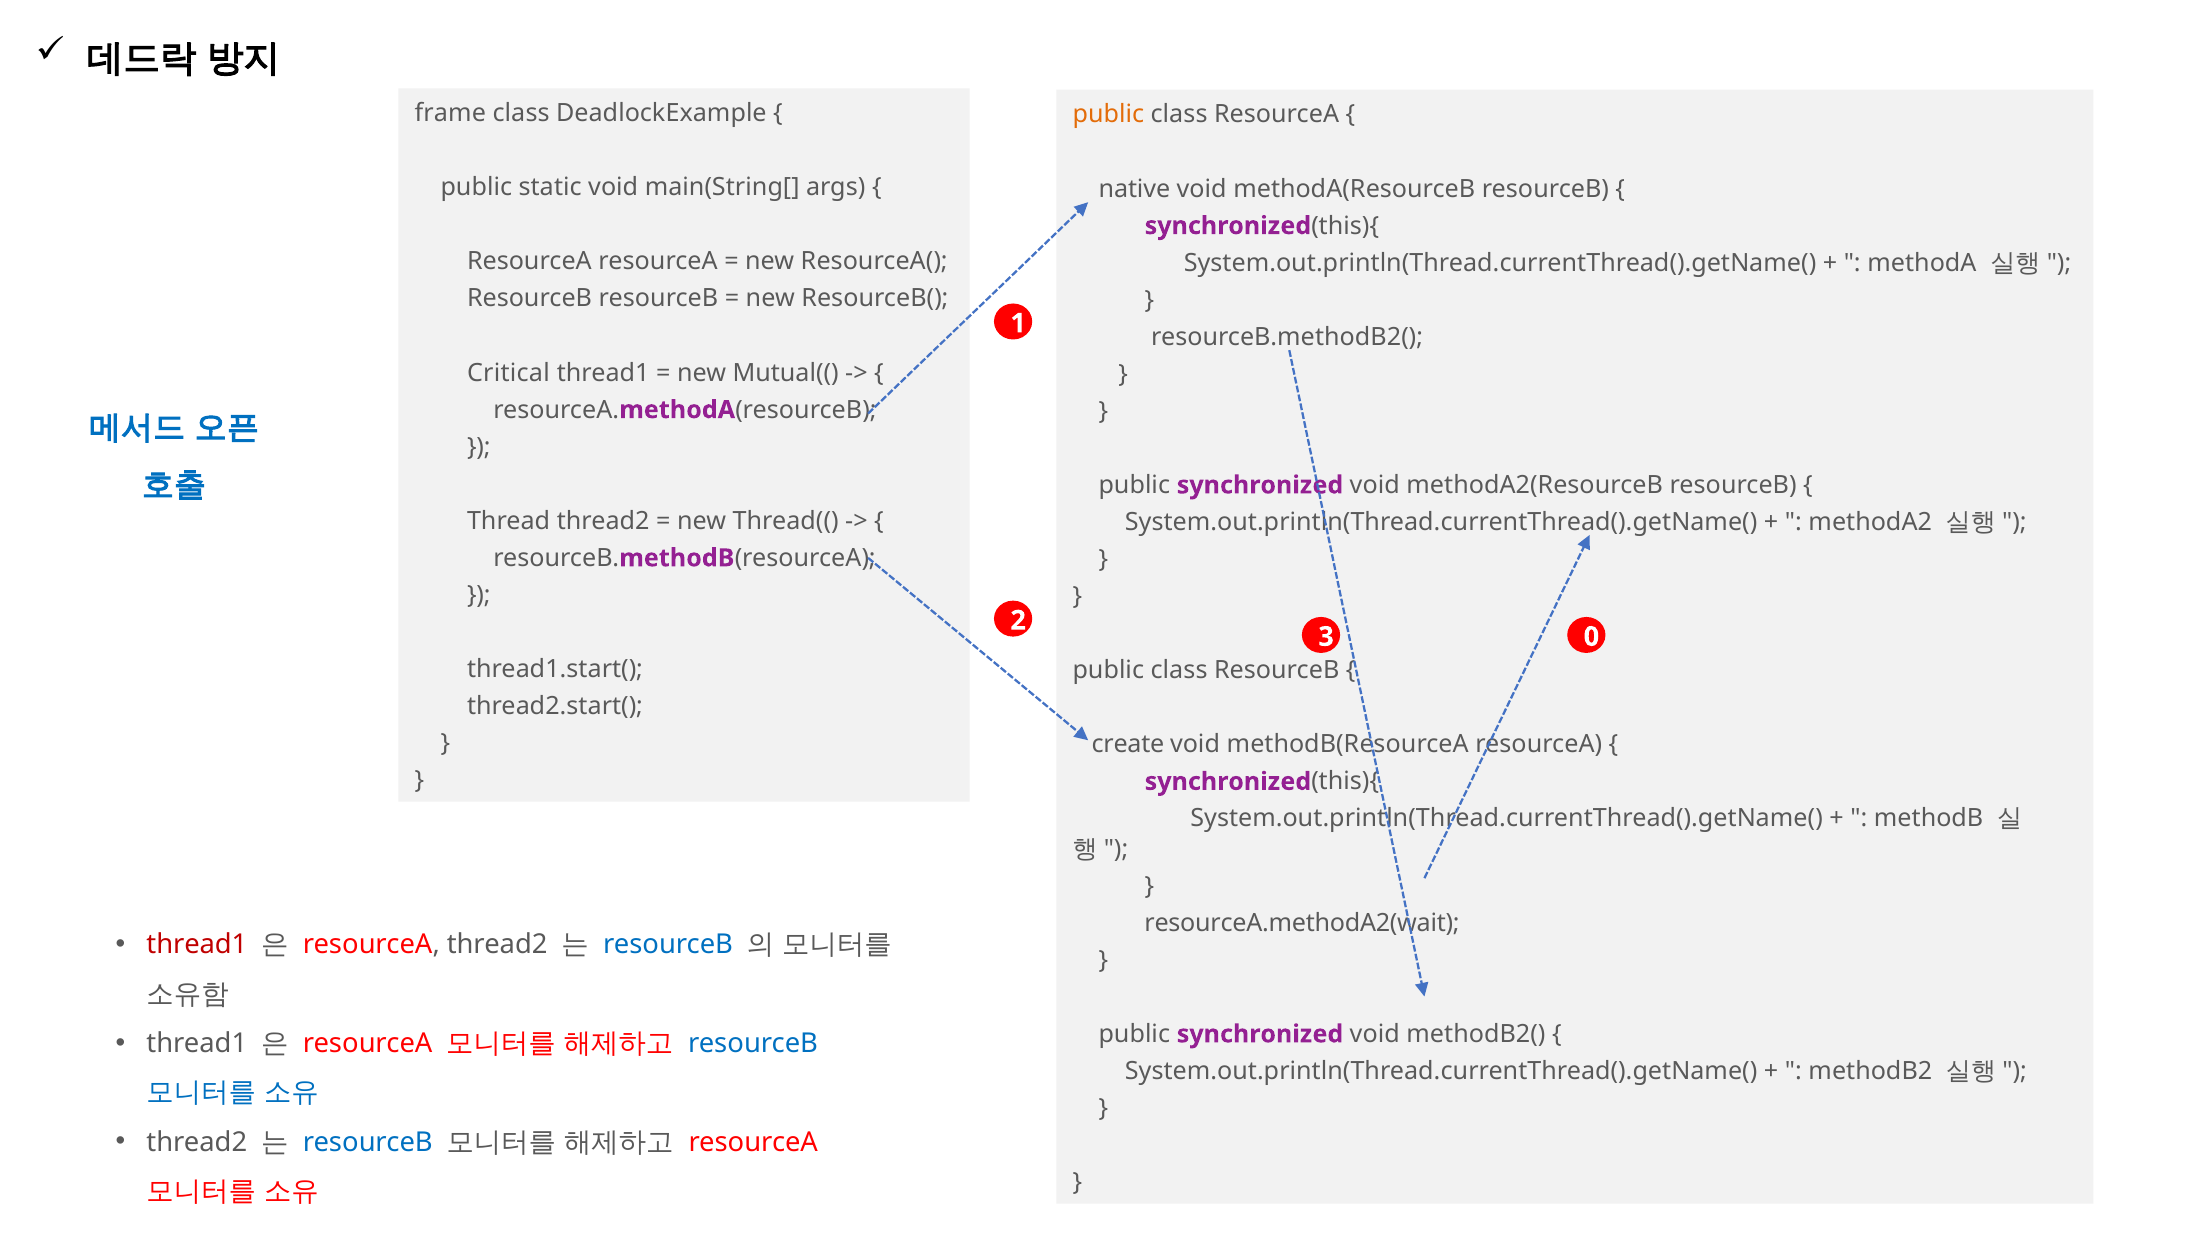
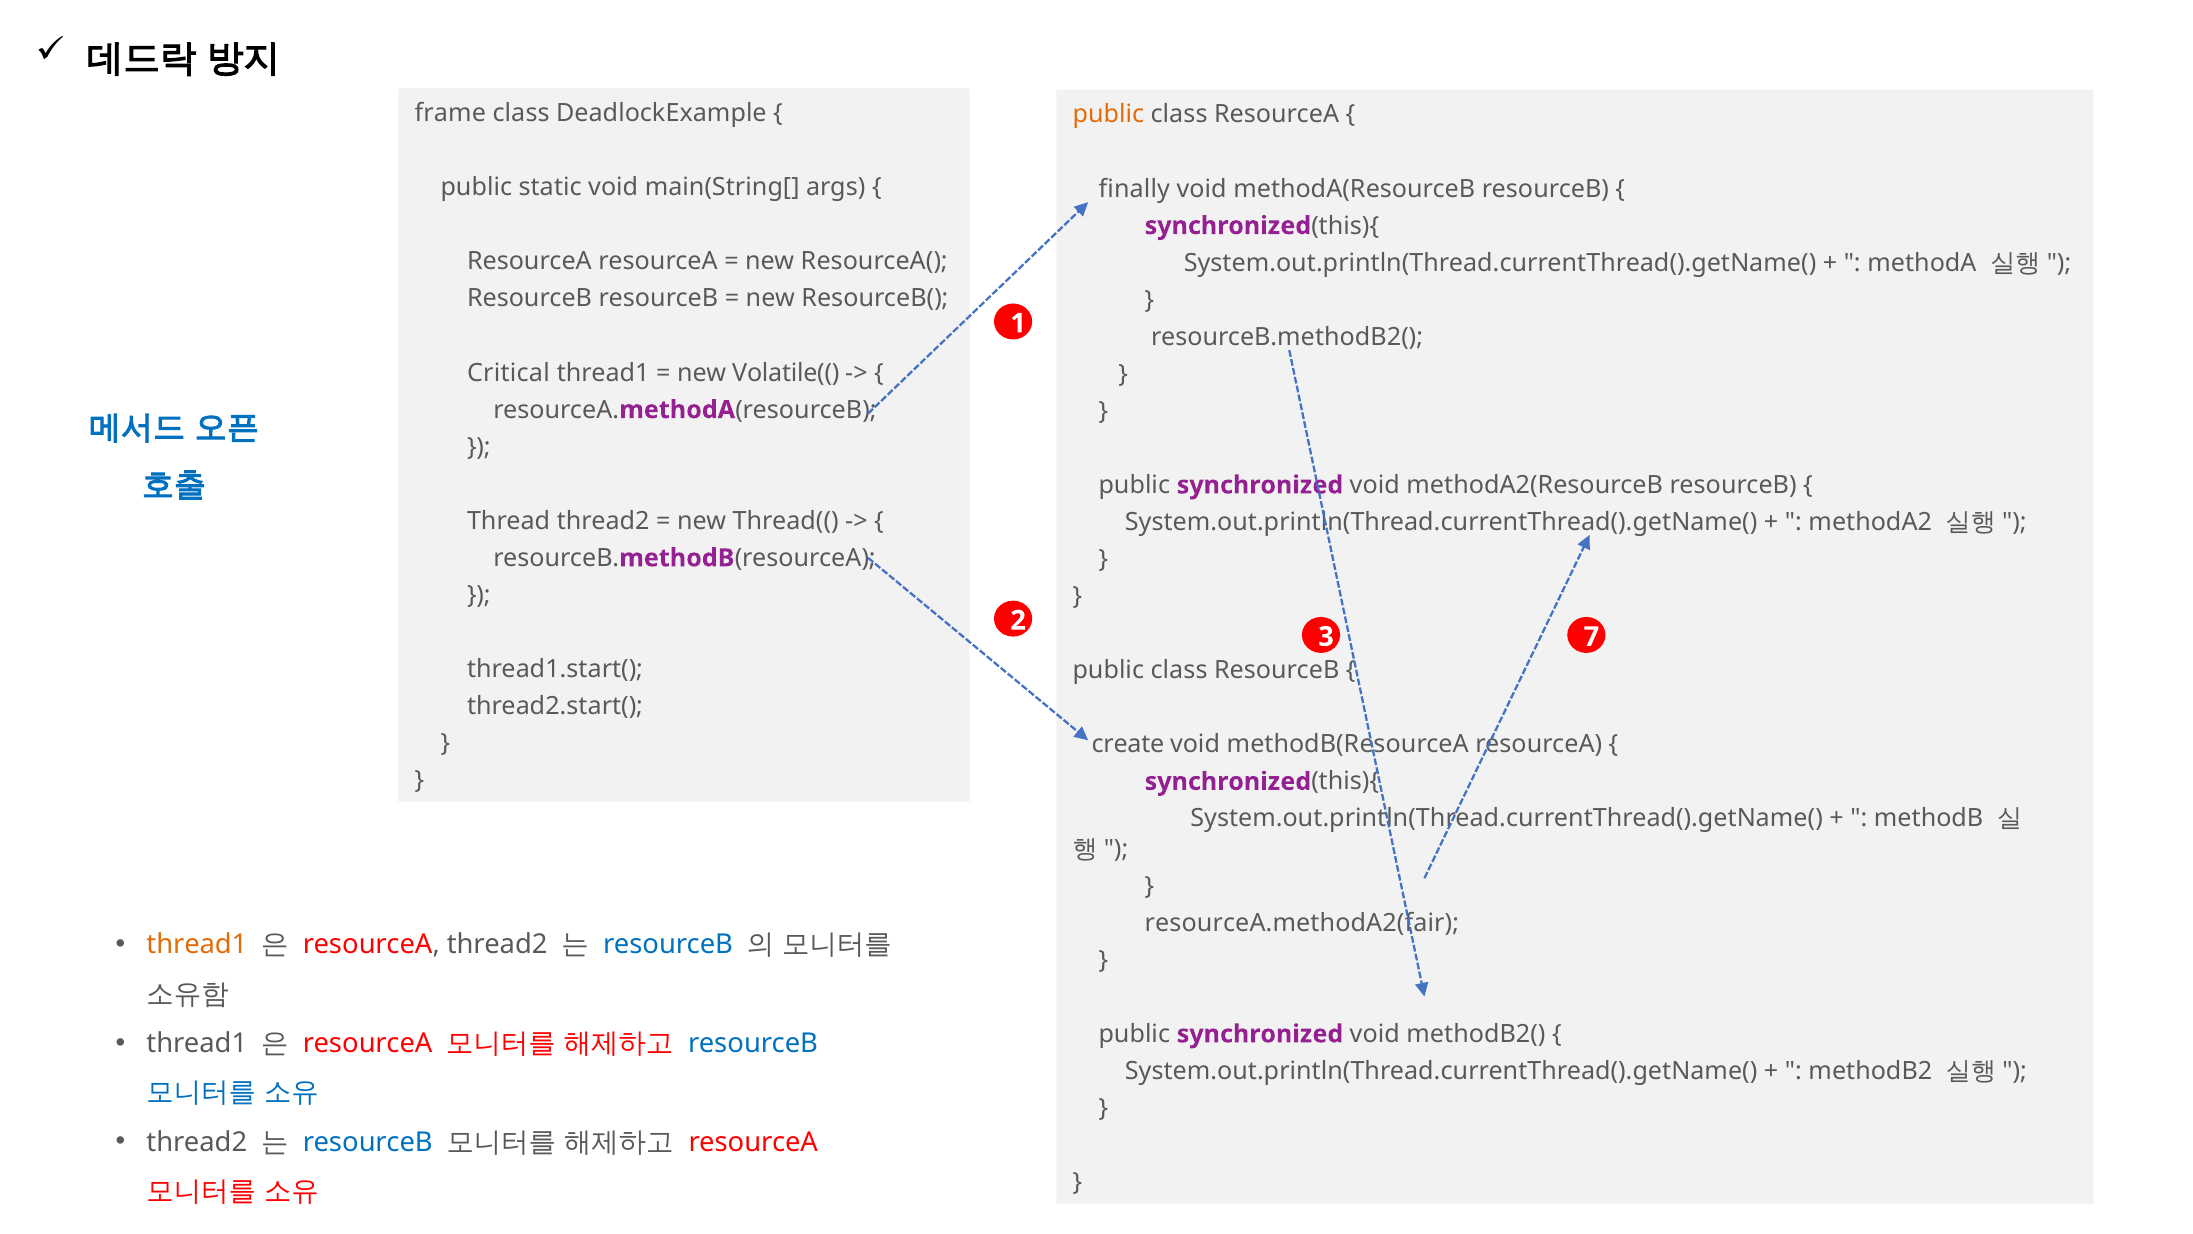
native: native -> finally (1134, 189)
Mutual((: Mutual(( -> Volatile(( (786, 373)
0: 0 -> 7 (1591, 637)
resourceA.methodA2(wait: resourceA.methodA2(wait -> resourceA.methodA2(fair (1302, 923)
thread1 colour: red -> orange (197, 944)
